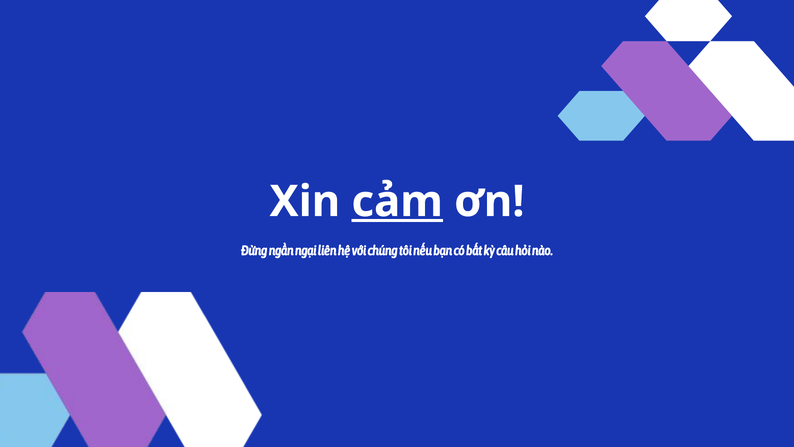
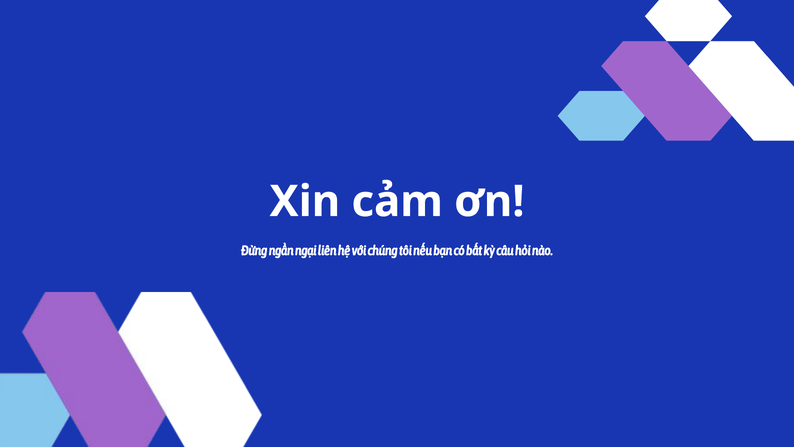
cảm underline: present -> none (397, 201)
